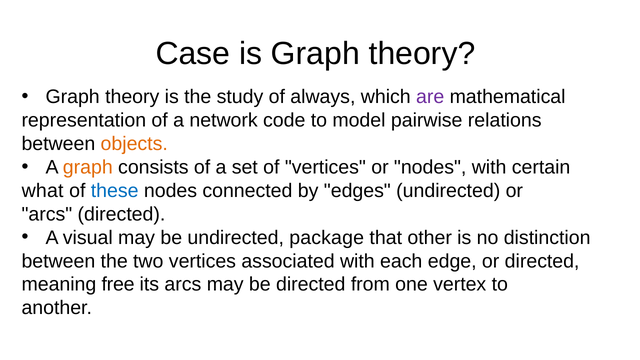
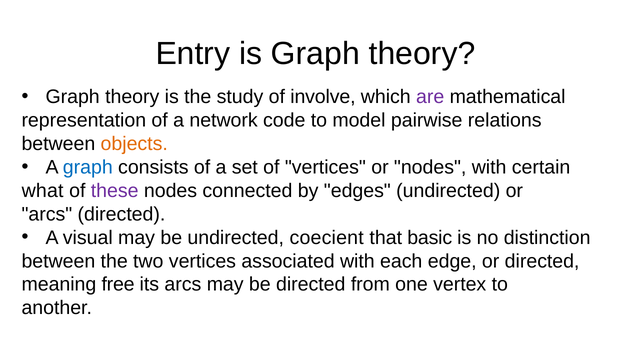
Case: Case -> Entry (193, 53)
always: always -> involve (323, 97)
graph colour: orange -> blue (88, 167)
these colour: blue -> purple (115, 191)
package: package -> coecient (327, 238)
other: other -> basic (430, 238)
